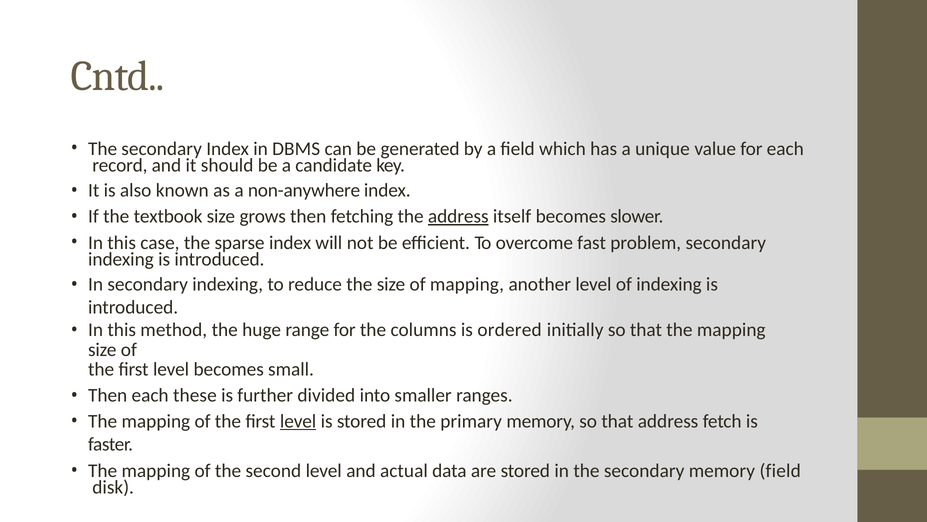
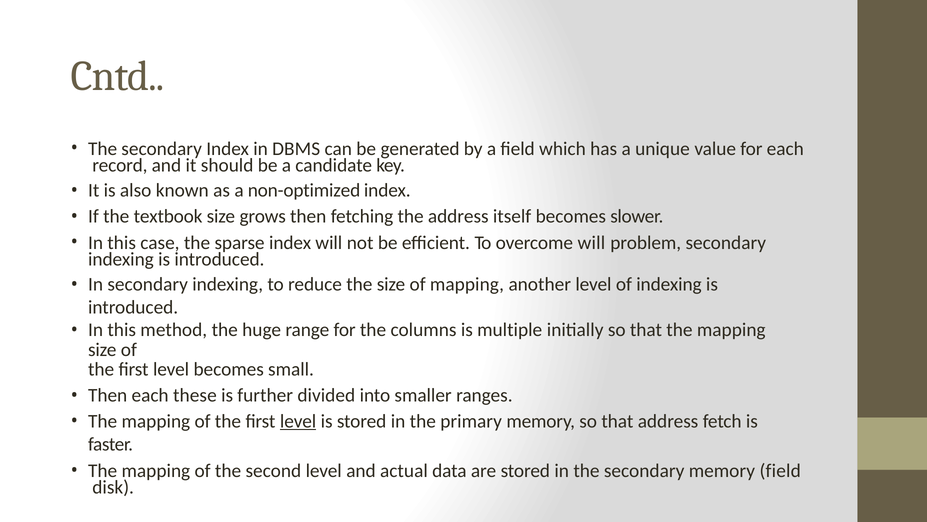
non-anywhere: non-anywhere -> non-optimized (304, 190)
address underline: present -> none (458, 216)
overcome fast: fast -> will (591, 243)
ordered: ordered -> multiple (510, 330)
